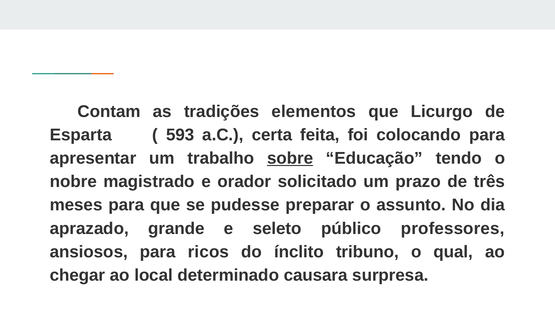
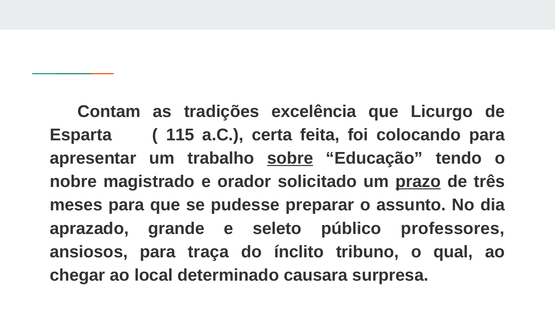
elementos: elementos -> excelência (314, 112)
593: 593 -> 115 (180, 135)
prazo underline: none -> present (418, 182)
ricos: ricos -> traça (208, 252)
